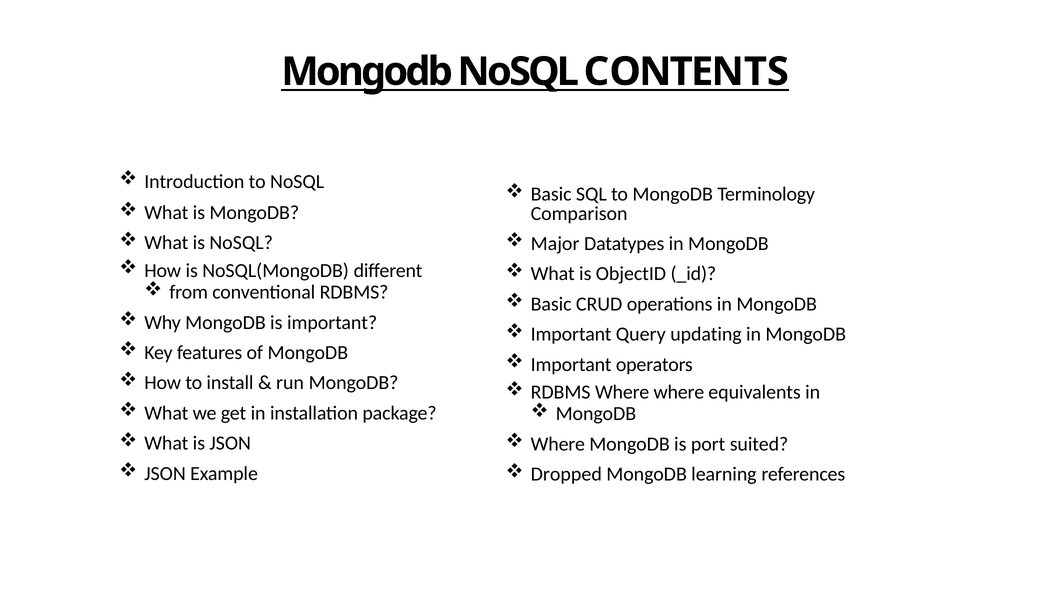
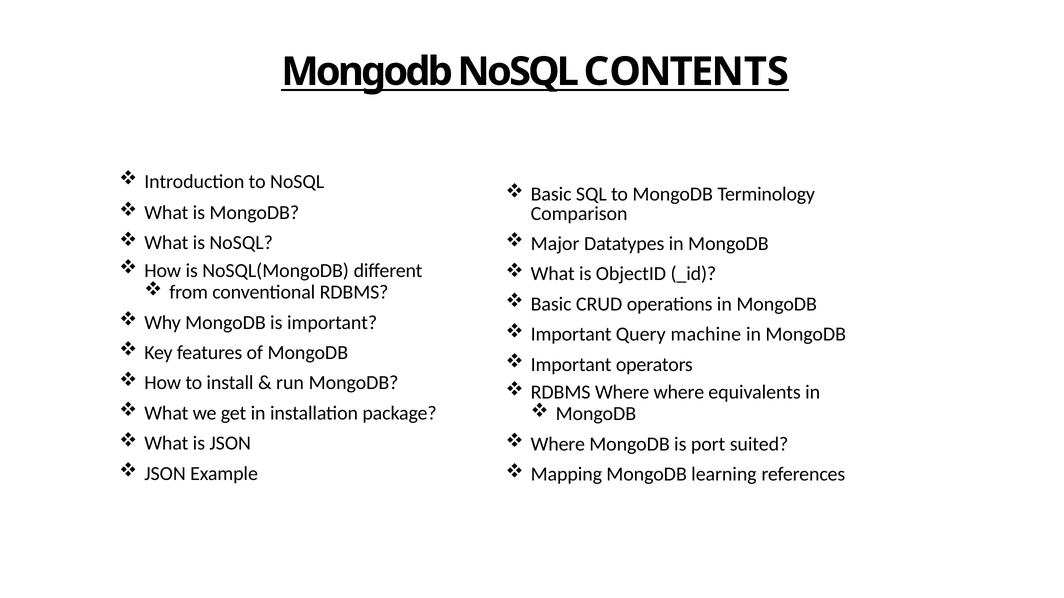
updating: updating -> machine (706, 335)
Dropped: Dropped -> Mapping (566, 475)
